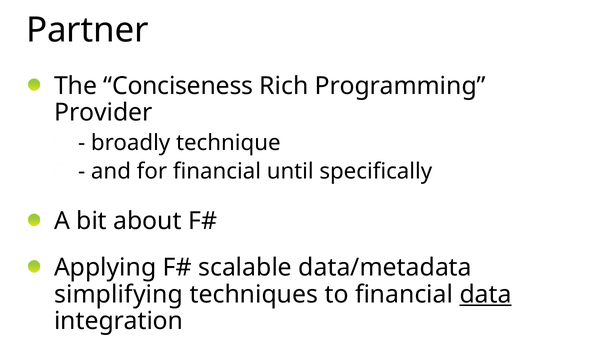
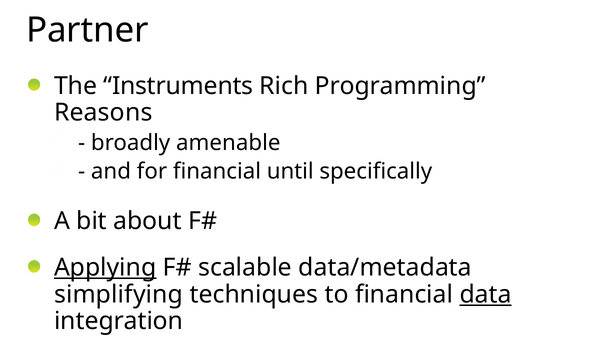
Conciseness: Conciseness -> Instruments (178, 86)
Provider: Provider -> Reasons (103, 113)
technique: technique -> amenable (228, 143)
Applying underline: none -> present (105, 268)
